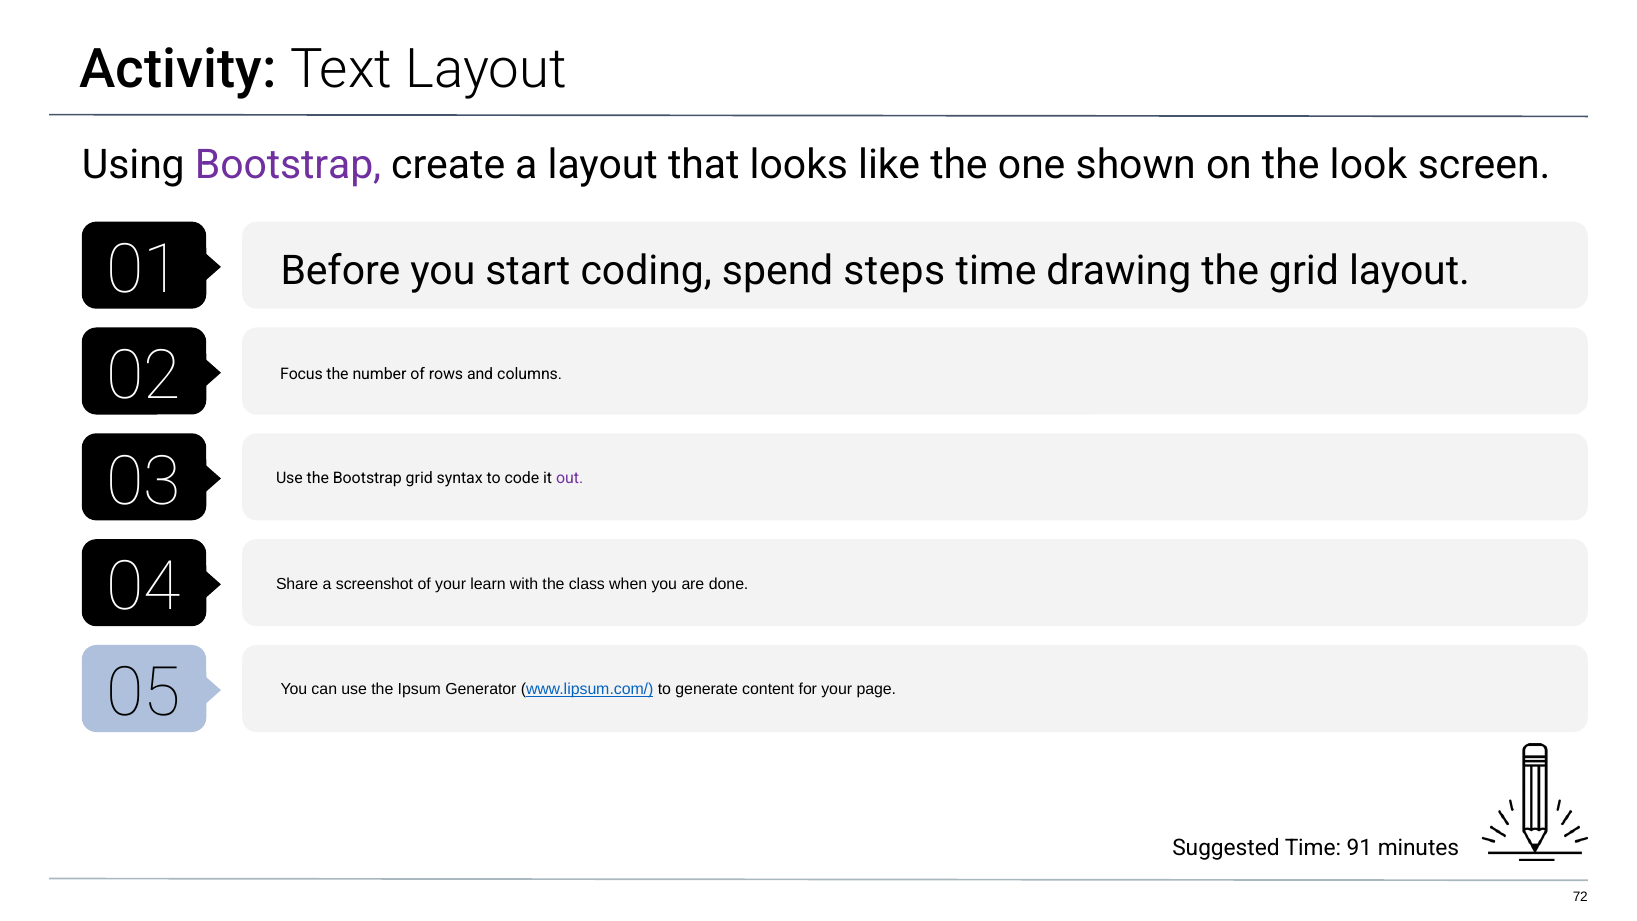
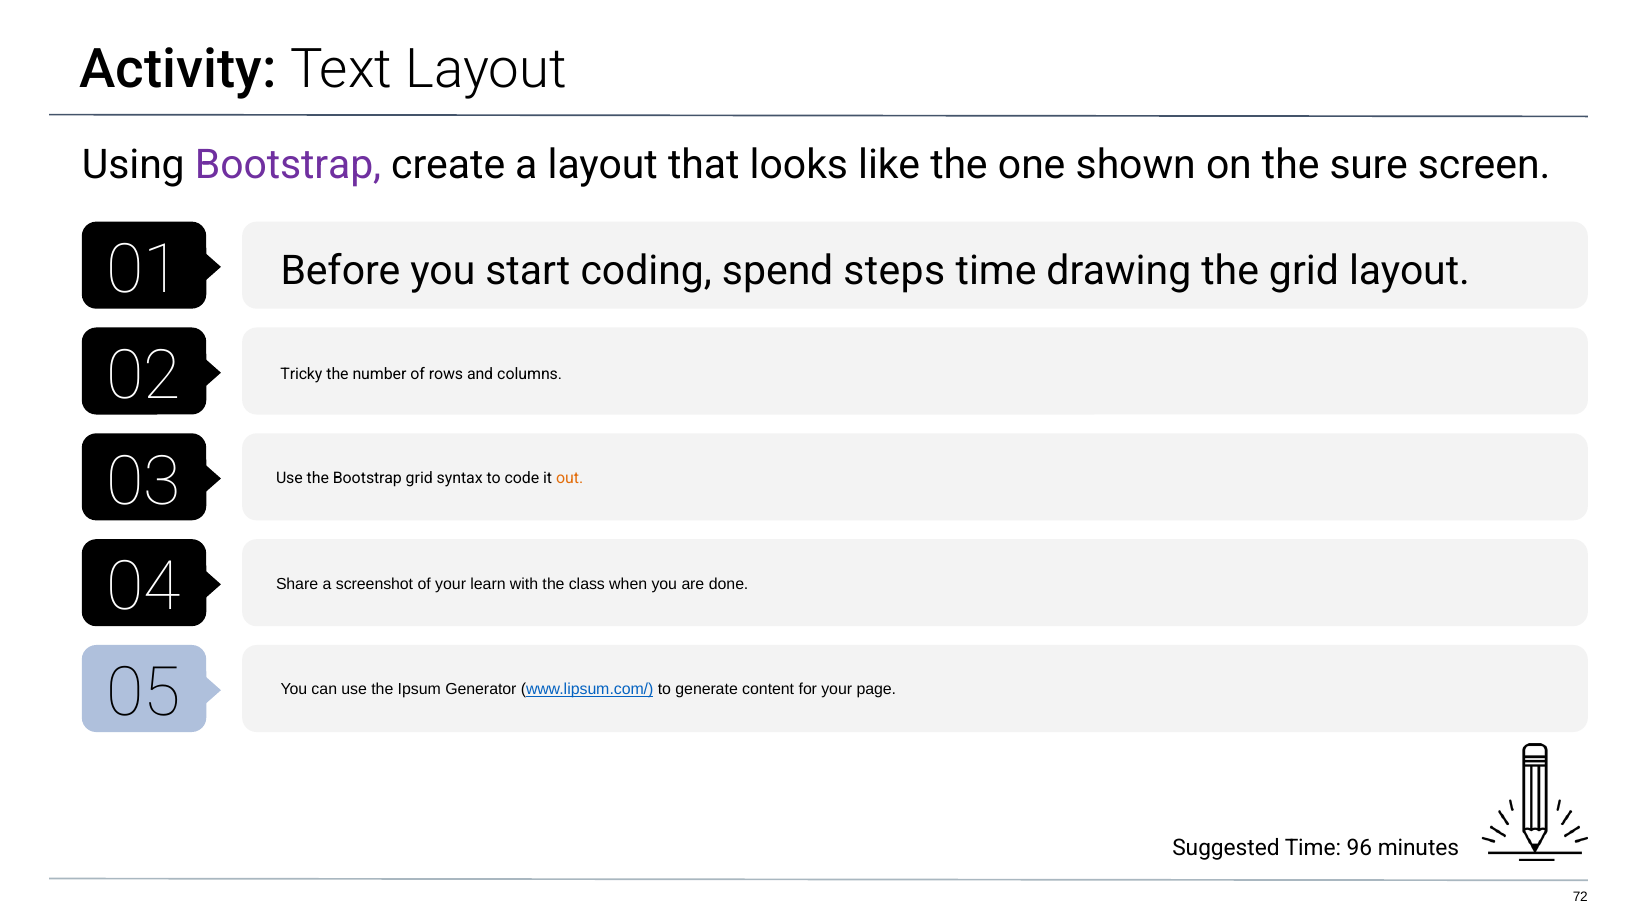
look: look -> sure (1369, 165)
Focus: Focus -> Tricky (301, 374)
out colour: purple -> orange (570, 478)
91: 91 -> 96 (1359, 848)
